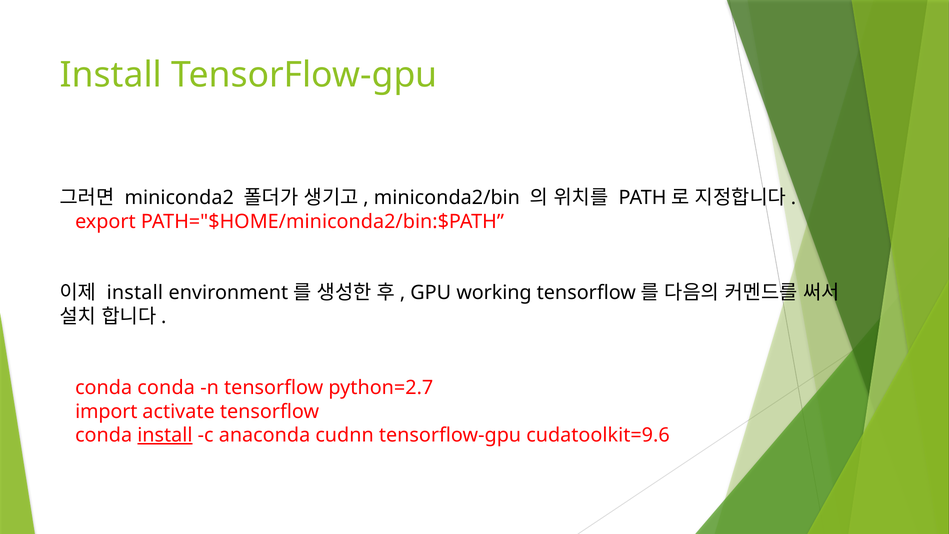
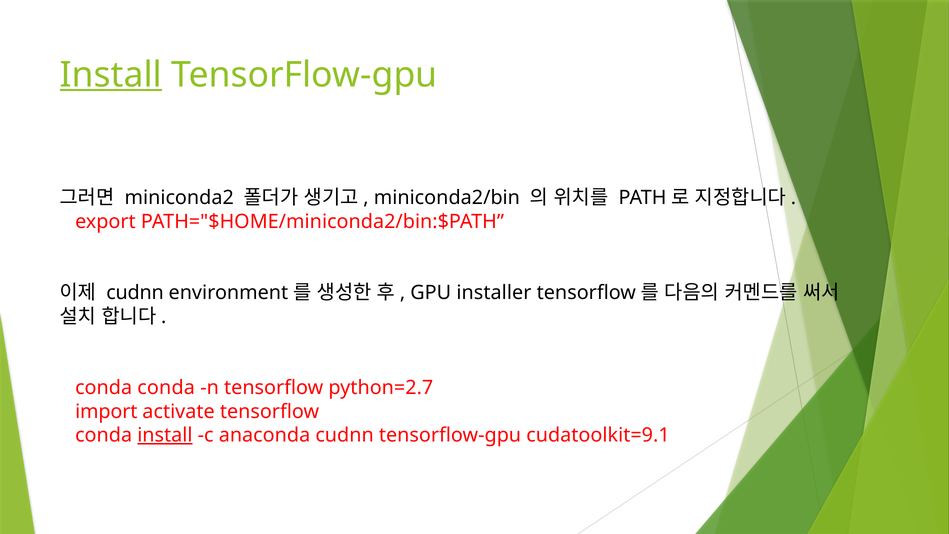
Install underline: none -> present (111, 75)
install: install -> cudnn (135, 293)
working: working -> installer (494, 293)
cudatoolkit=9.6: cudatoolkit=9.6 -> cudatoolkit=9.1 (598, 435)
